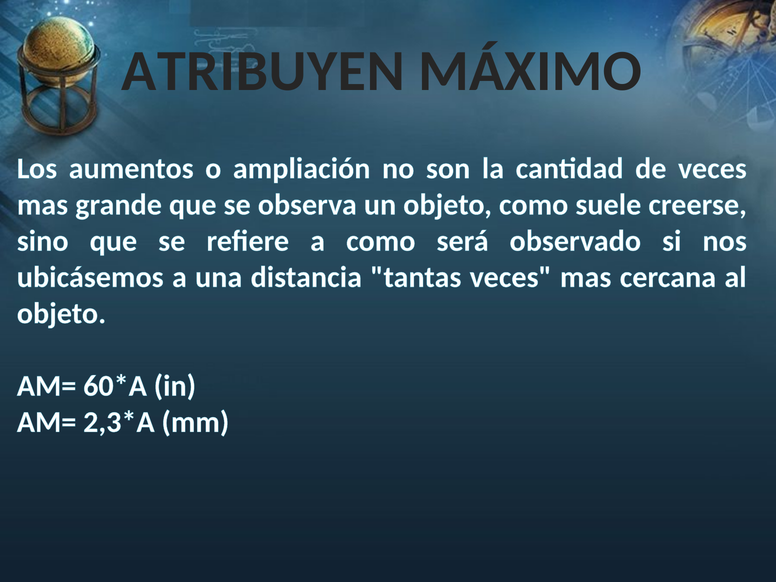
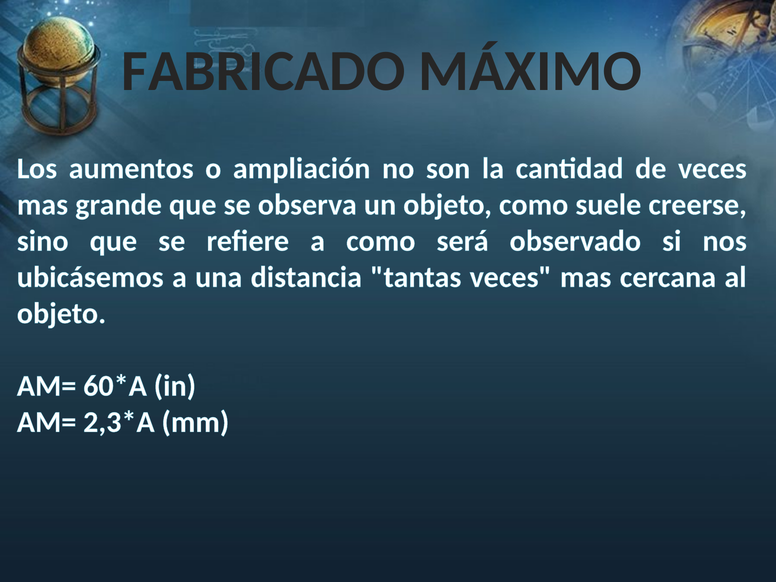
ATRIBUYEN: ATRIBUYEN -> FABRICADO (263, 71)
